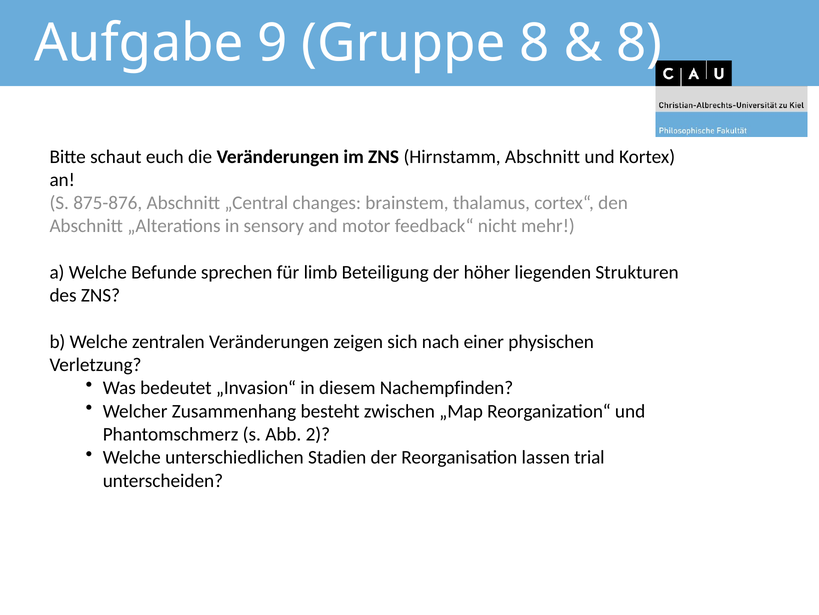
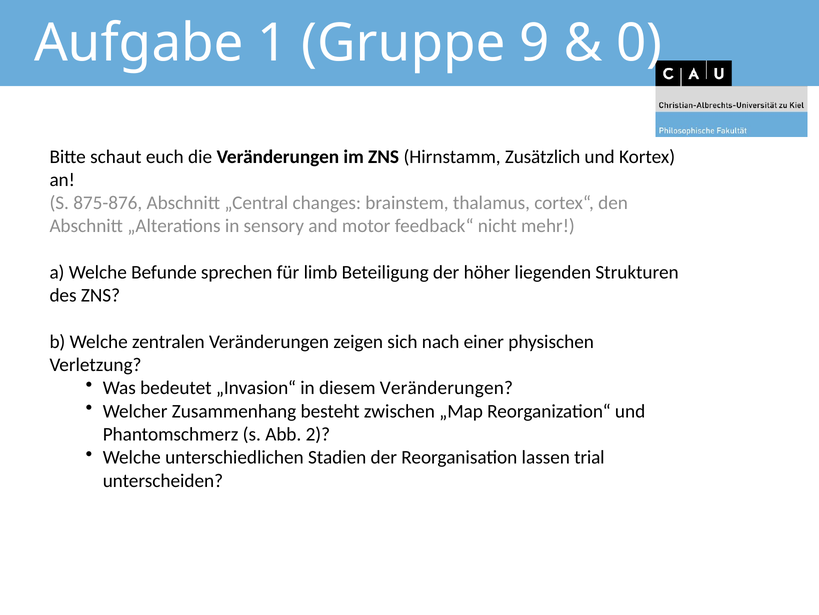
9: 9 -> 1 (273, 43)
Gruppe 8: 8 -> 9 (535, 43)
8: 8 -> 0 (639, 43)
Hirnstamm Abschnitt: Abschnitt -> Zusätzlich (543, 156)
diesem Nachempfinden: Nachempfinden -> Veränderungen (446, 388)
